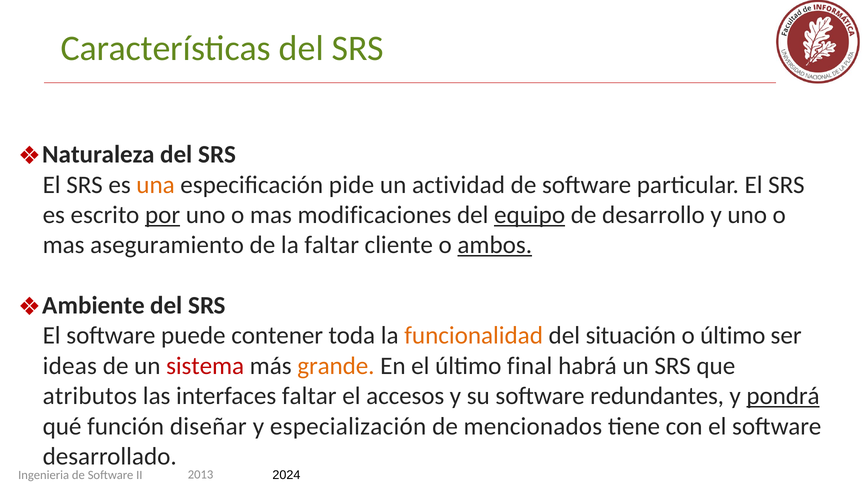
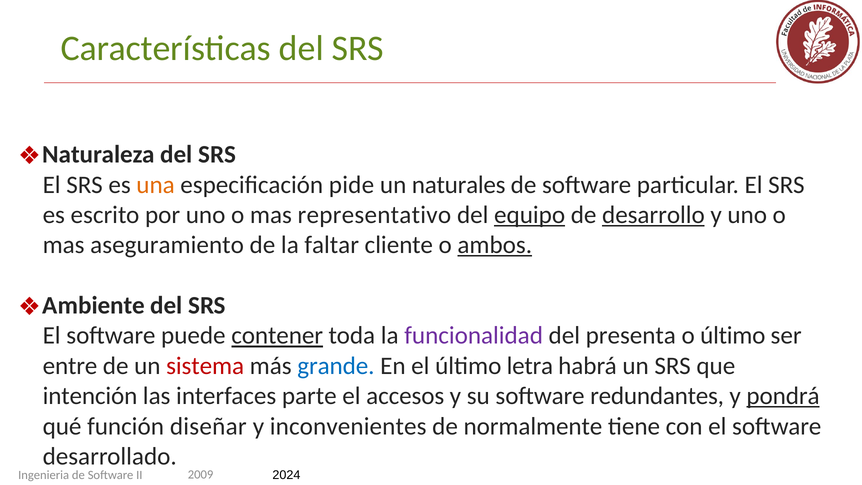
actividad: actividad -> naturales (459, 185)
por underline: present -> none (163, 215)
modificaciones: modificaciones -> representativo (374, 215)
desarrollo underline: none -> present (653, 215)
contener underline: none -> present (277, 336)
funcionalidad colour: orange -> purple (474, 336)
situación: situación -> presenta (631, 336)
ideas: ideas -> entre (70, 366)
grande colour: orange -> blue (336, 366)
final: final -> letra (530, 366)
atributos: atributos -> intención (90, 396)
interfaces faltar: faltar -> parte (309, 396)
especialización: especialización -> inconvenientes (348, 426)
mencionados: mencionados -> normalmente (533, 426)
2013: 2013 -> 2009 (201, 474)
